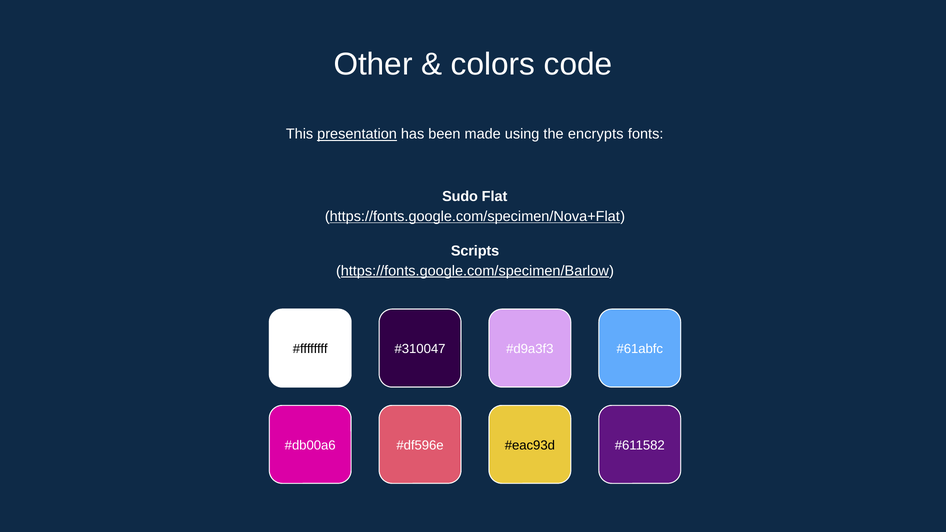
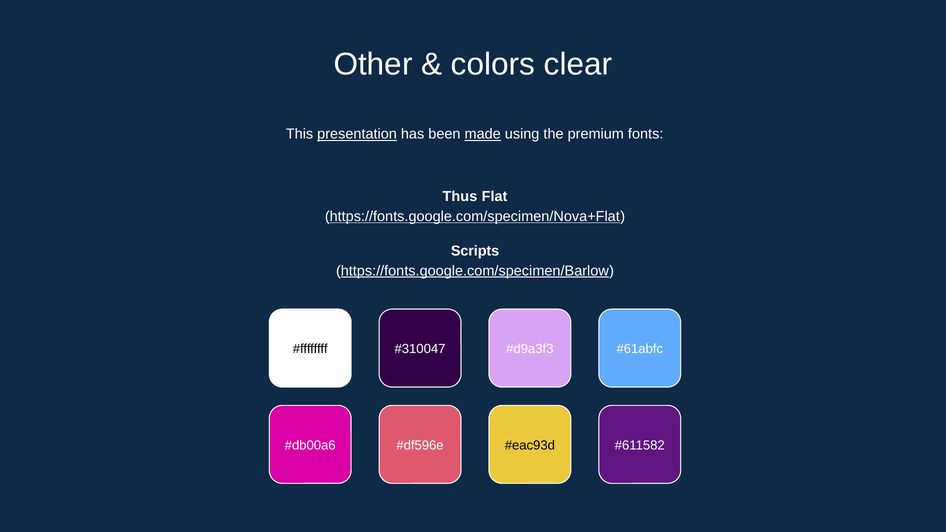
code: code -> clear (578, 64)
made underline: none -> present (483, 134)
encrypts: encrypts -> premium (596, 134)
Sudo: Sudo -> Thus (460, 197)
